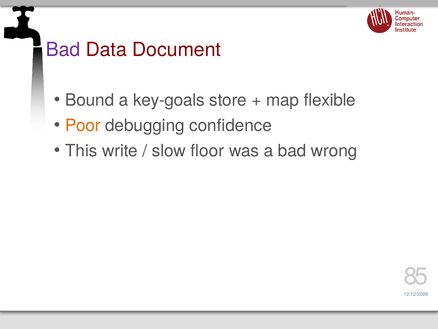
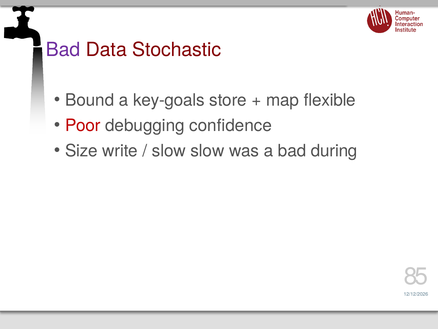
Document: Document -> Stochastic (177, 50)
Poor colour: orange -> red (83, 125)
This: This -> Size (81, 151)
slow floor: floor -> slow (207, 151)
wrong: wrong -> during (334, 151)
